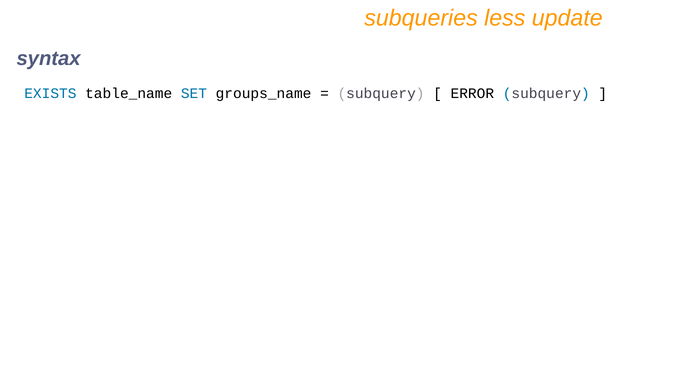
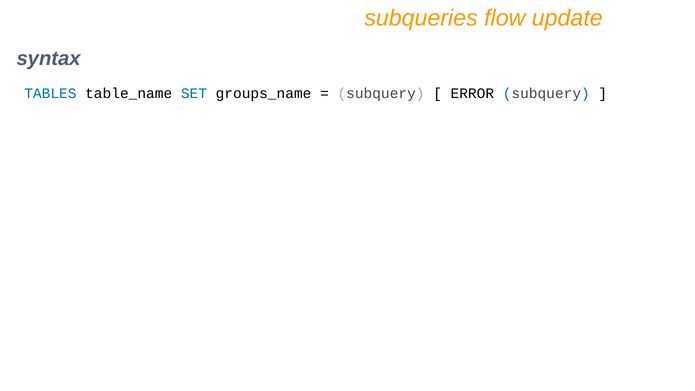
less: less -> flow (505, 18)
EXISTS: EXISTS -> TABLES (50, 93)
